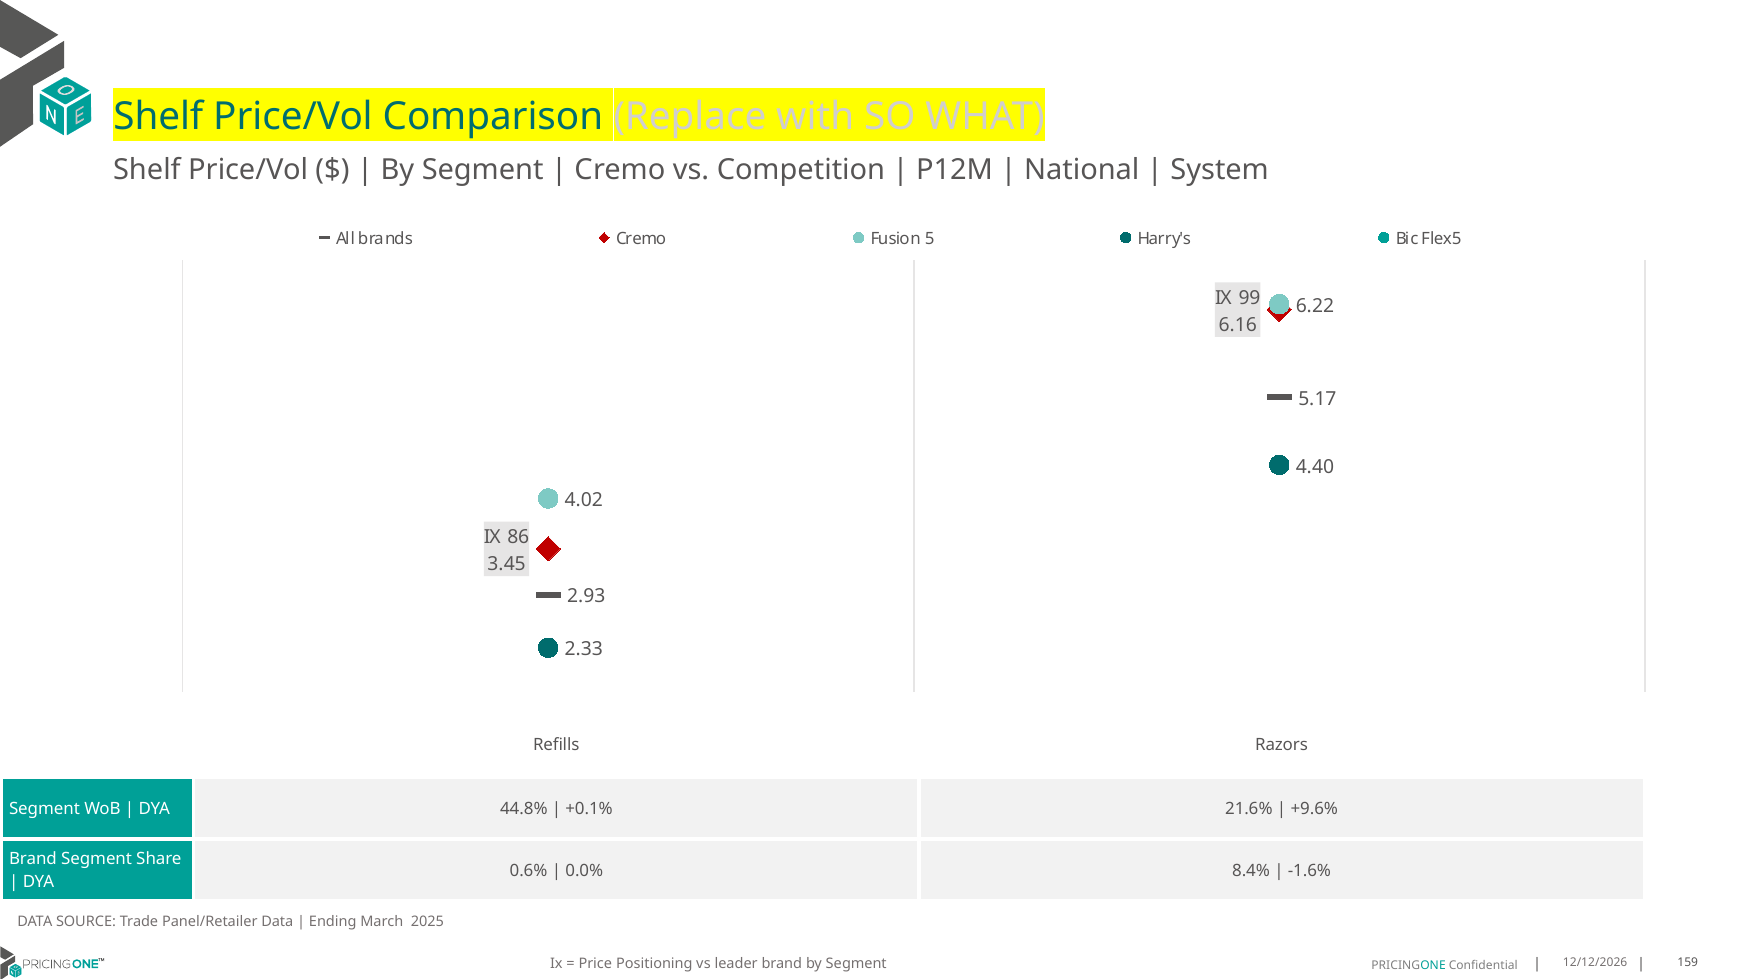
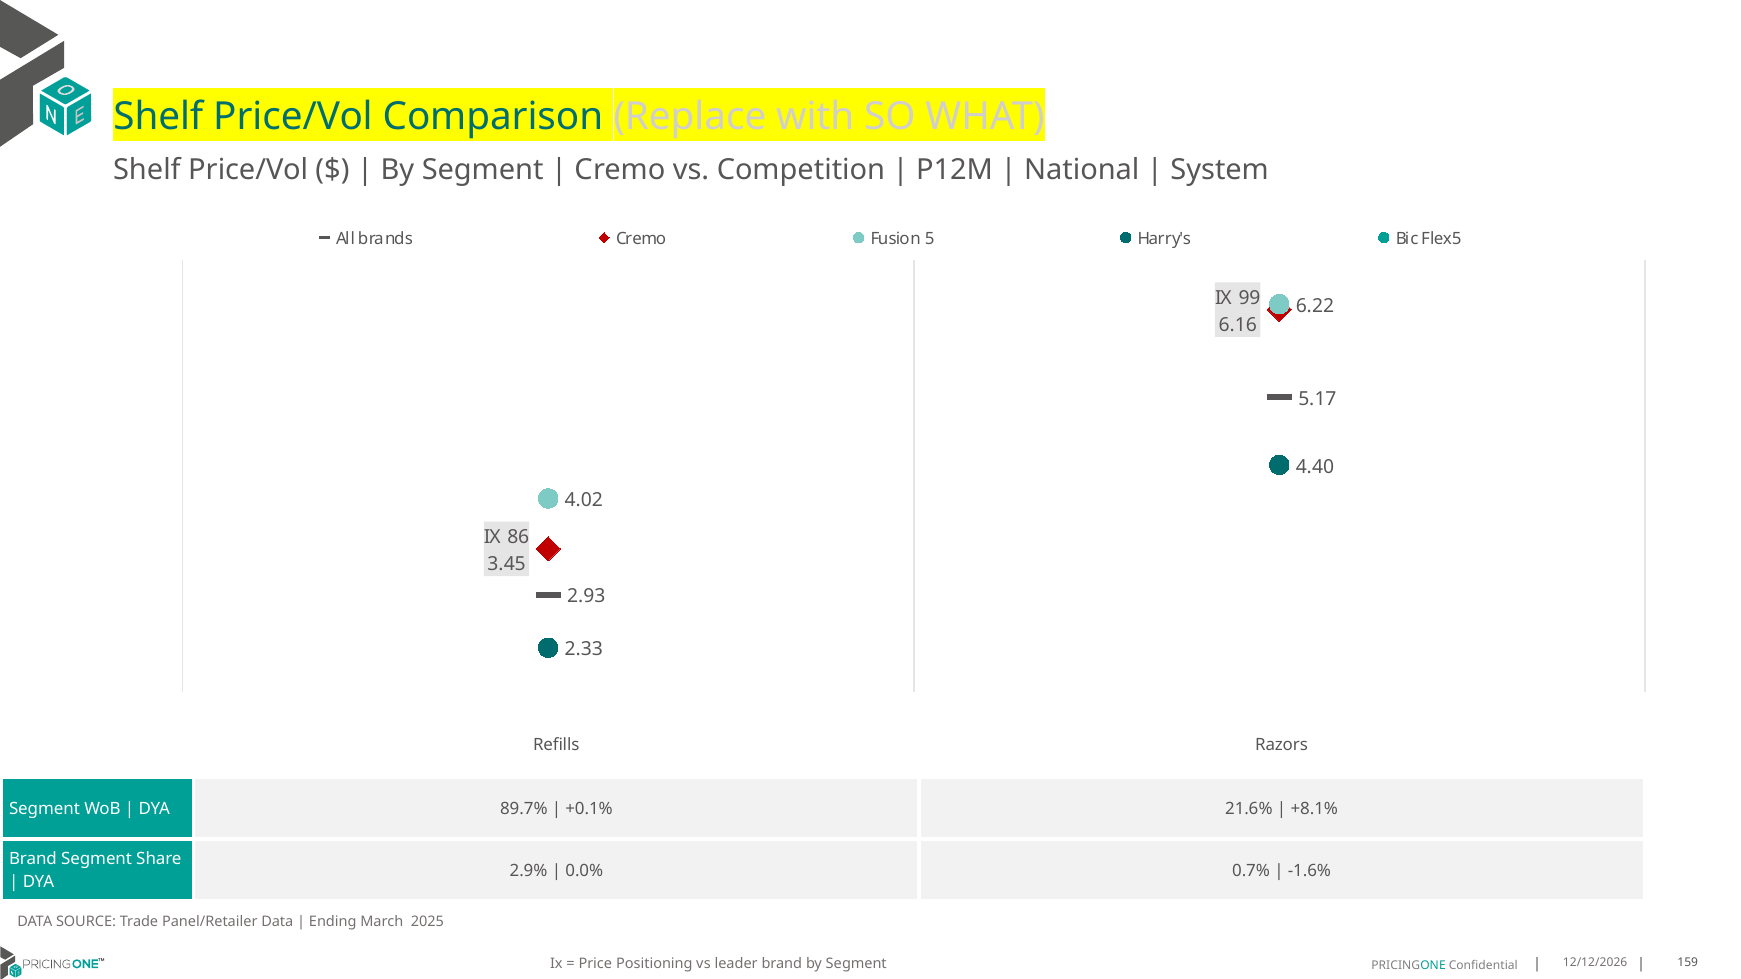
44.8%: 44.8% -> 89.7% (524, 809)
+9.6%: +9.6% -> +8.1% (1314, 809)
0.6%: 0.6% -> 2.9% (529, 871)
8.4%: 8.4% -> 0.7% (1251, 871)
